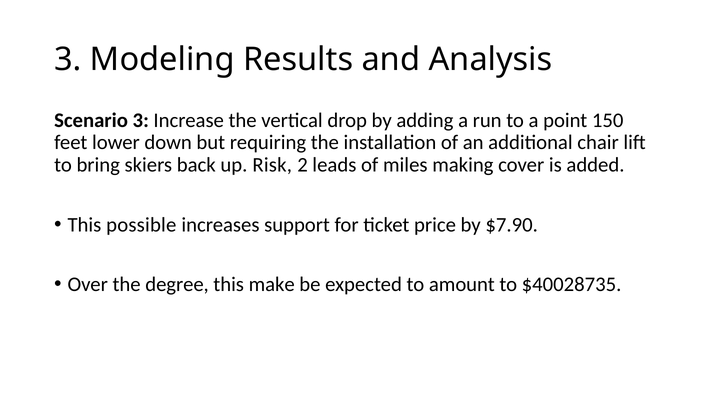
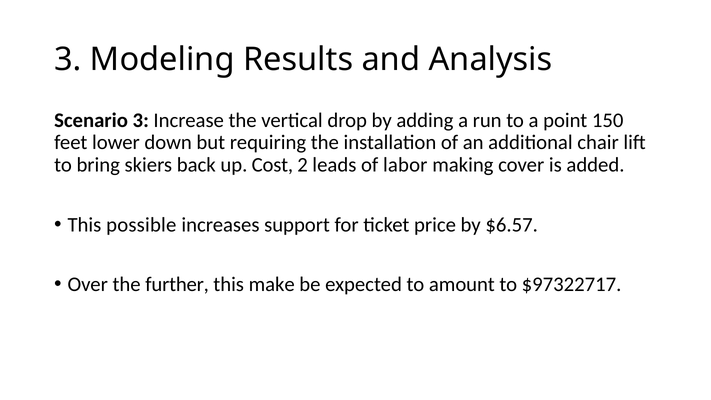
Risk: Risk -> Cost (272, 165)
miles: miles -> labor (405, 165)
$7.90: $7.90 -> $6.57 (512, 225)
degree: degree -> further (177, 284)
$40028735: $40028735 -> $97322717 (572, 284)
